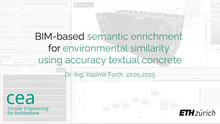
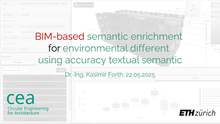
BIM-based colour: black -> red (60, 36)
similarity: similarity -> different (150, 48)
textual concrete: concrete -> semantic (162, 60)
